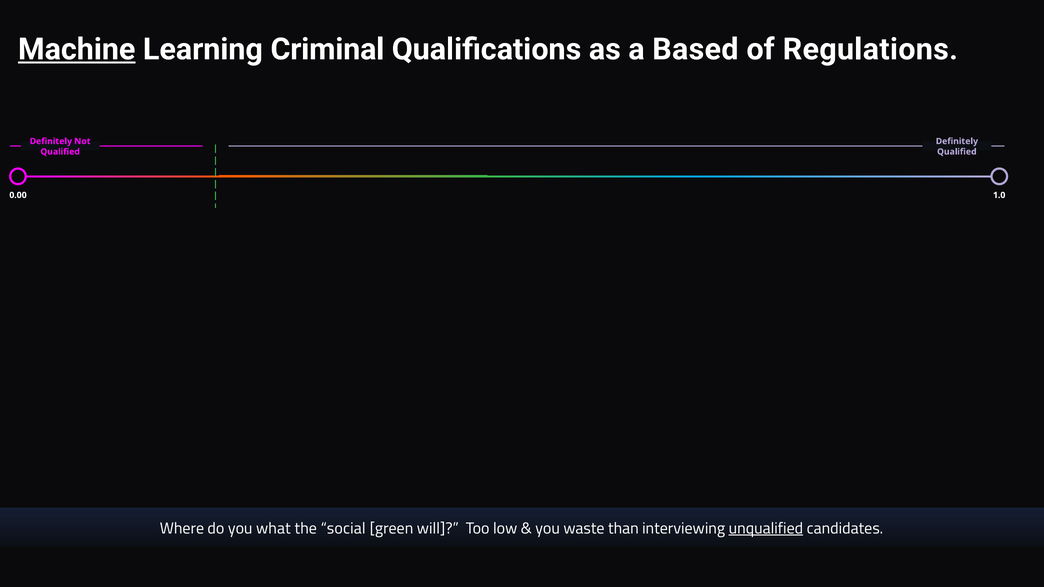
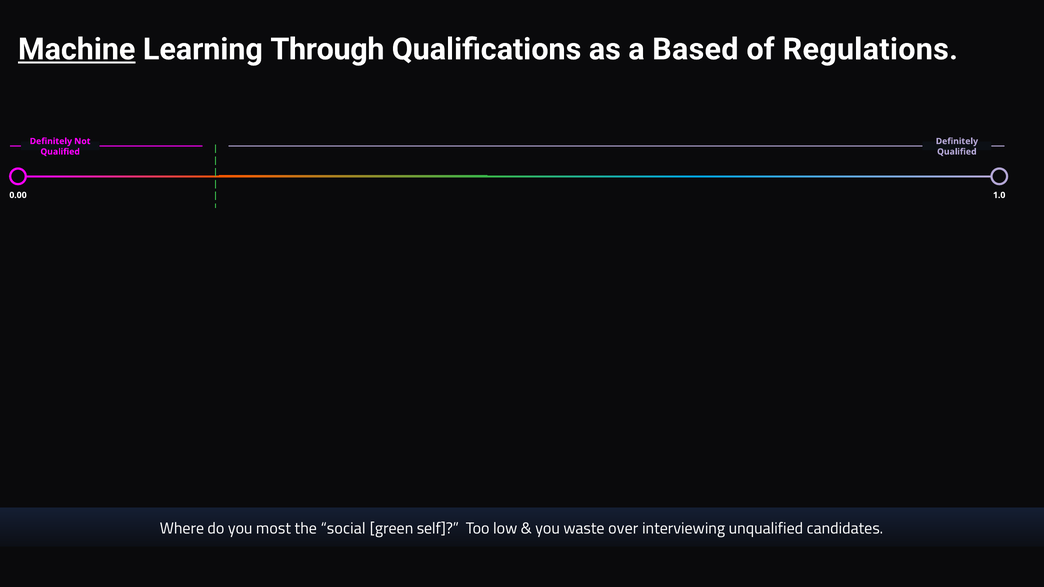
Criminal: Criminal -> Through (327, 49)
what: what -> most (273, 529)
will: will -> self (438, 529)
than: than -> over (623, 529)
unqualified underline: present -> none (766, 529)
